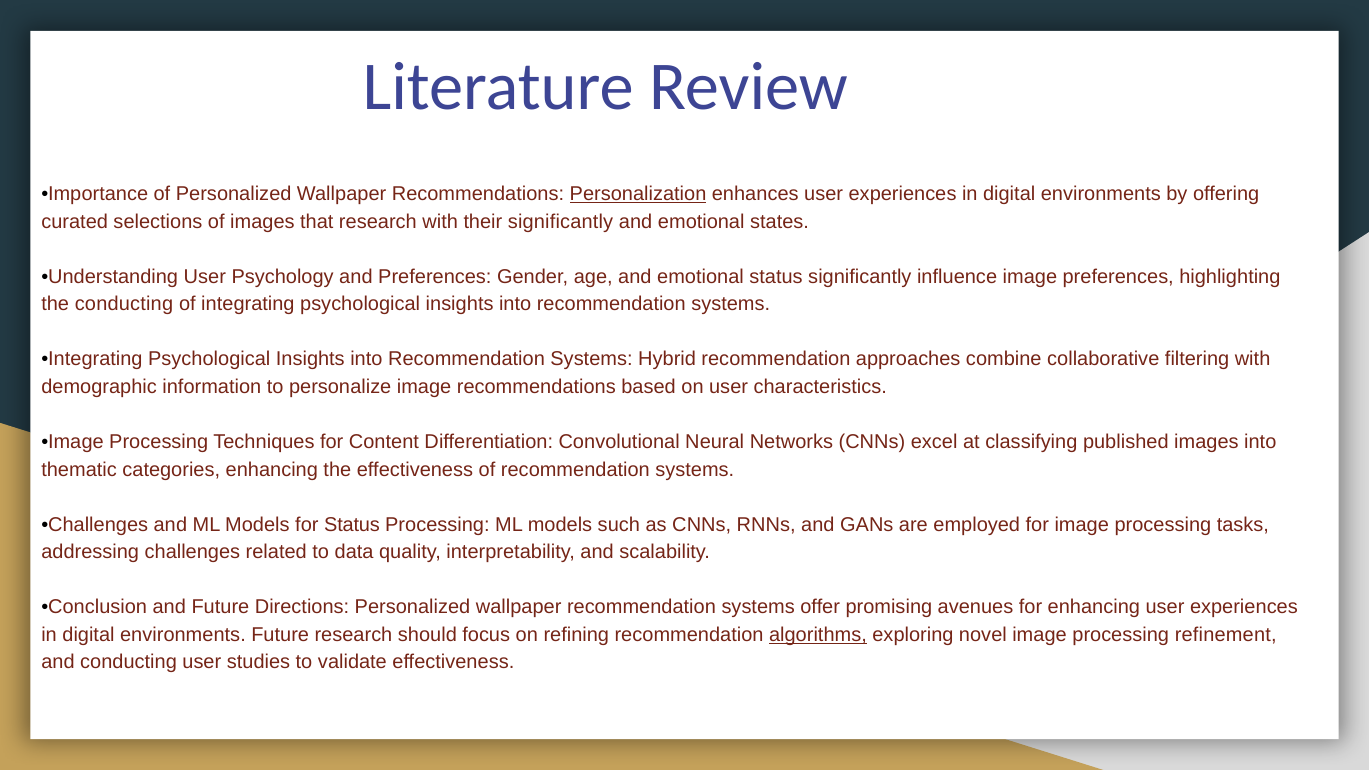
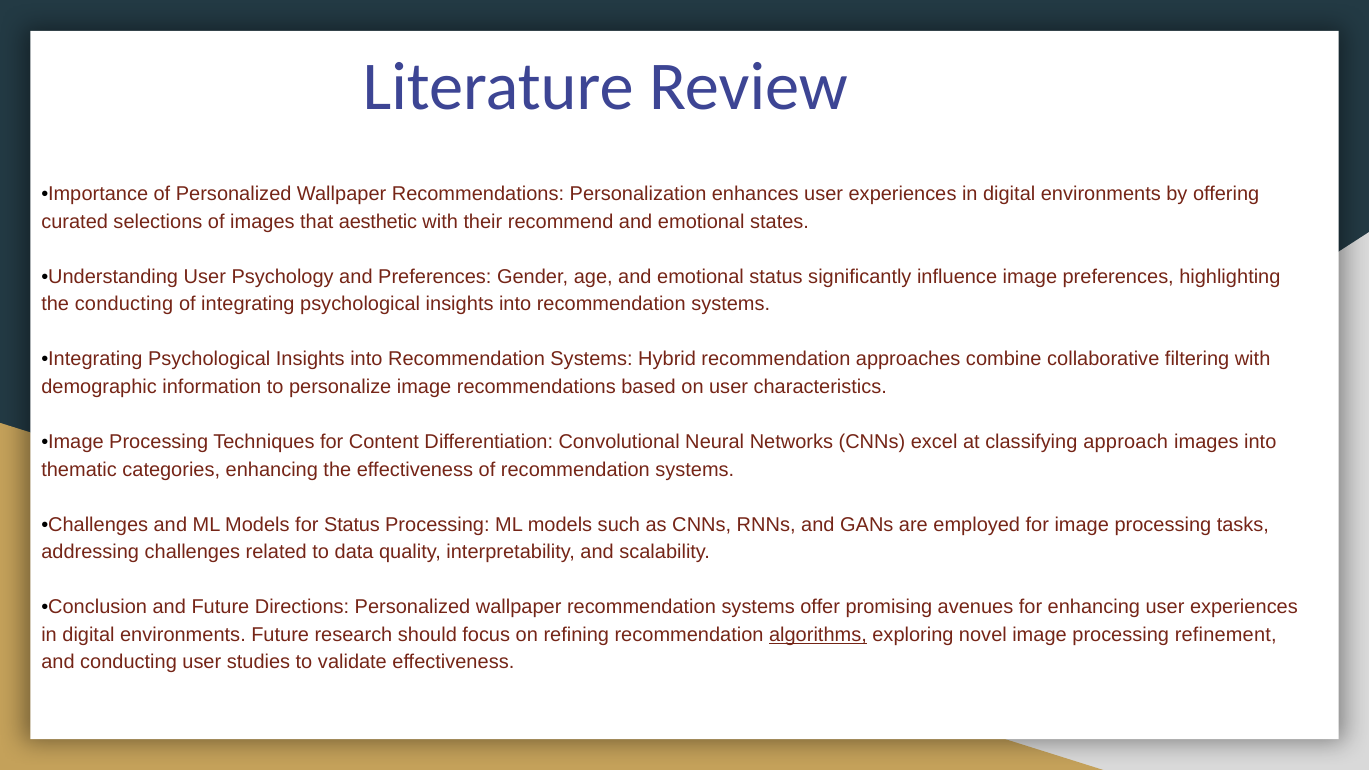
Personalization underline: present -> none (638, 194)
that research: research -> aesthetic (378, 222)
their significantly: significantly -> recommend (561, 222)
published: published -> approach (1126, 442)
